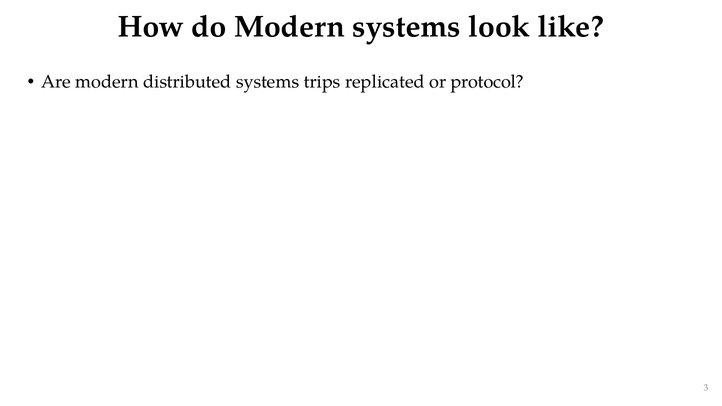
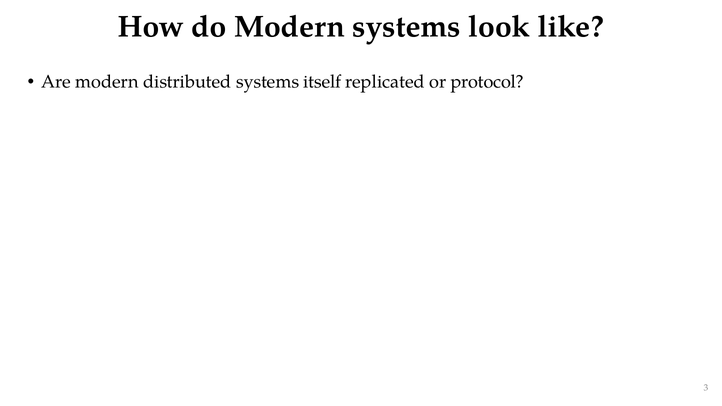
trips: trips -> itself (322, 82)
